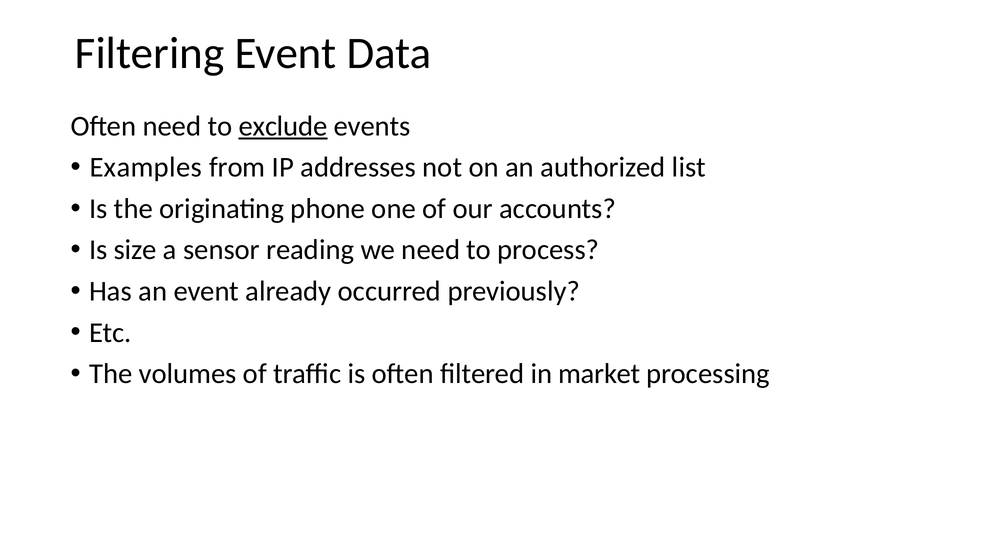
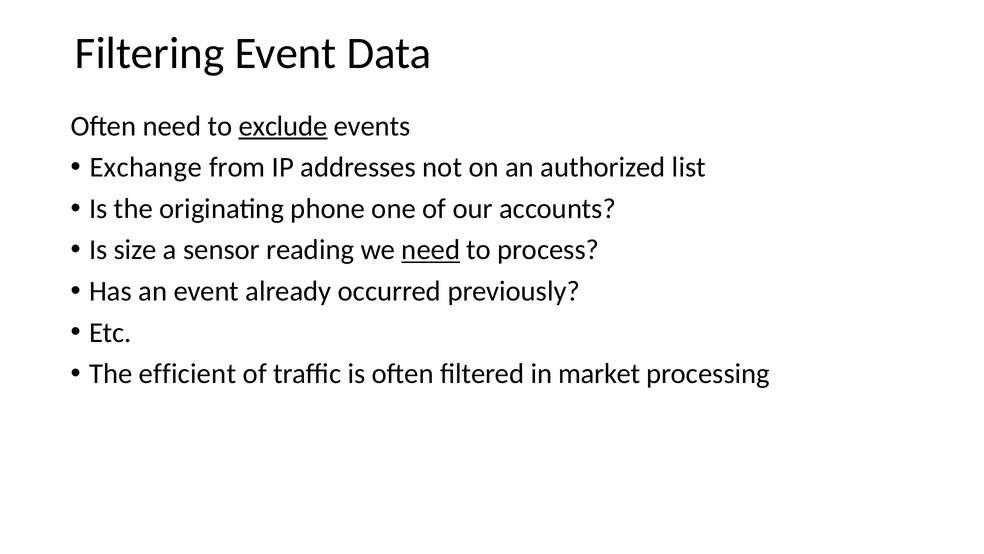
Examples: Examples -> Exchange (146, 167)
need underline: none -> present (431, 250)
volumes: volumes -> efficient (188, 373)
